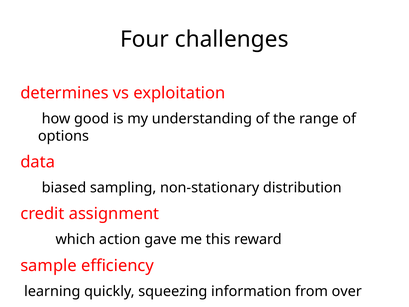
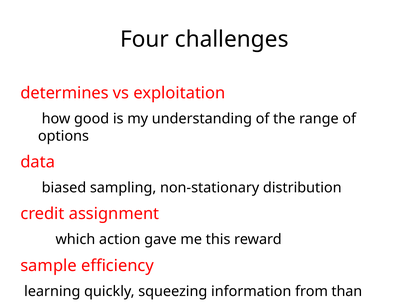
over: over -> than (347, 291)
